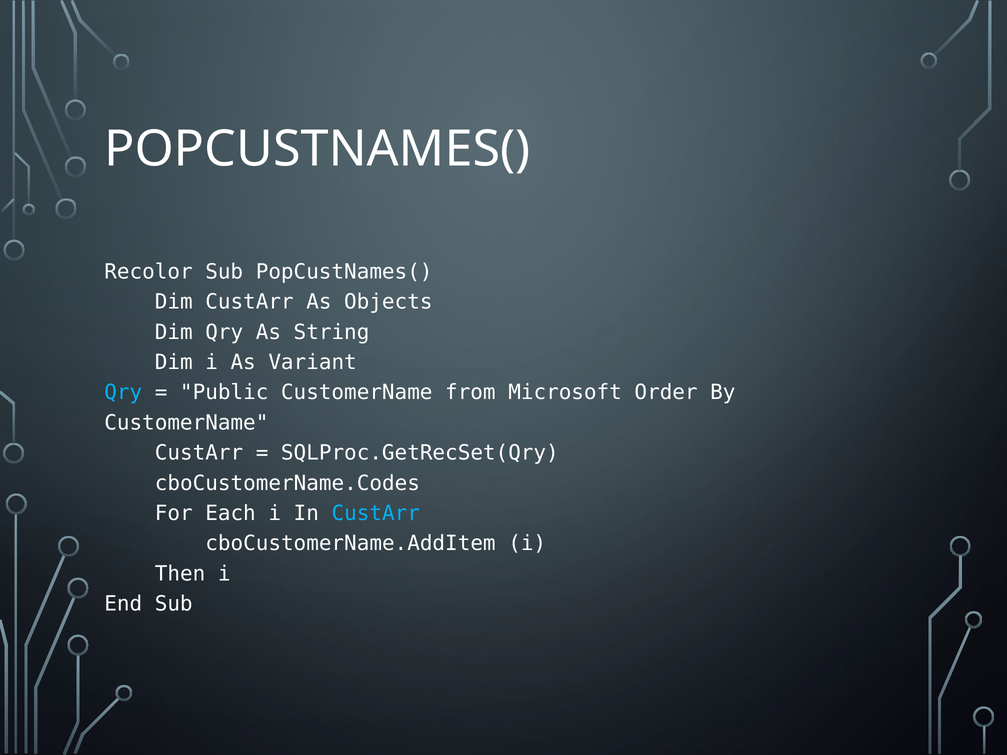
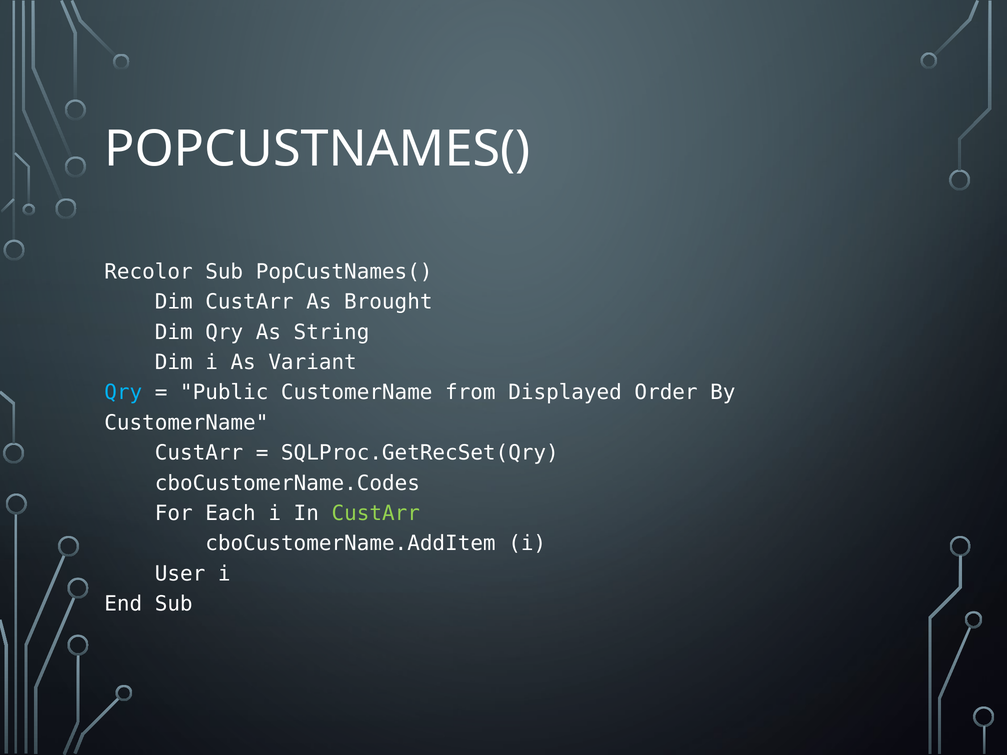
Objects: Objects -> Brought (388, 302)
Microsoft: Microsoft -> Displayed (565, 393)
CustArr colour: light blue -> light green (376, 514)
Then: Then -> User (180, 574)
